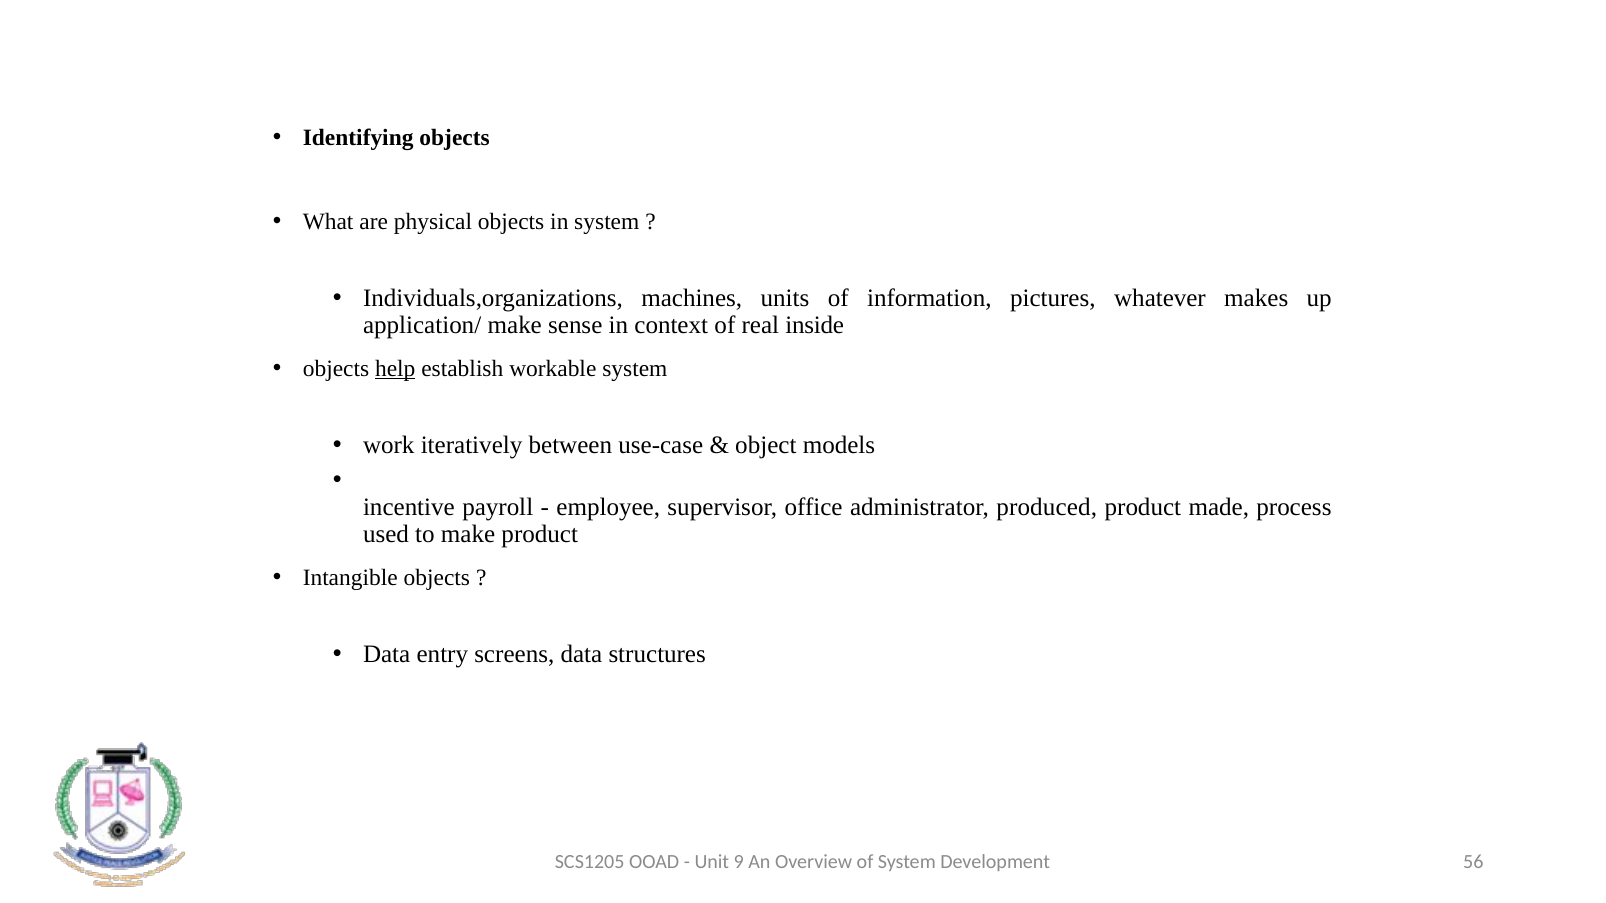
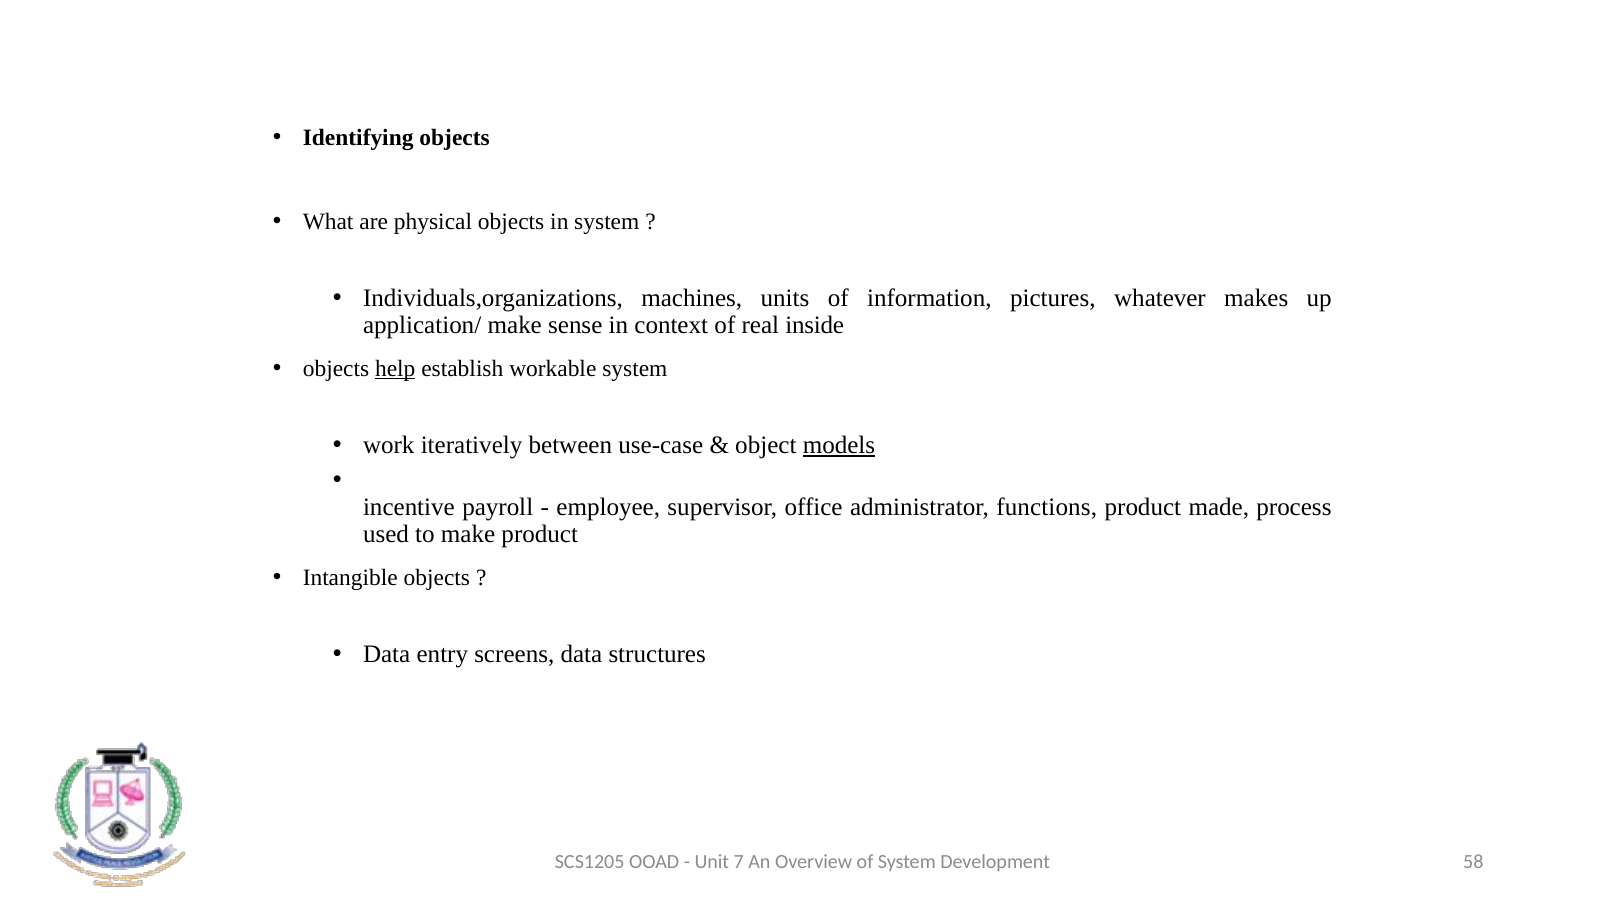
models underline: none -> present (839, 445)
produced: produced -> functions (1047, 508)
9: 9 -> 7 (739, 863)
56: 56 -> 58 (1473, 863)
